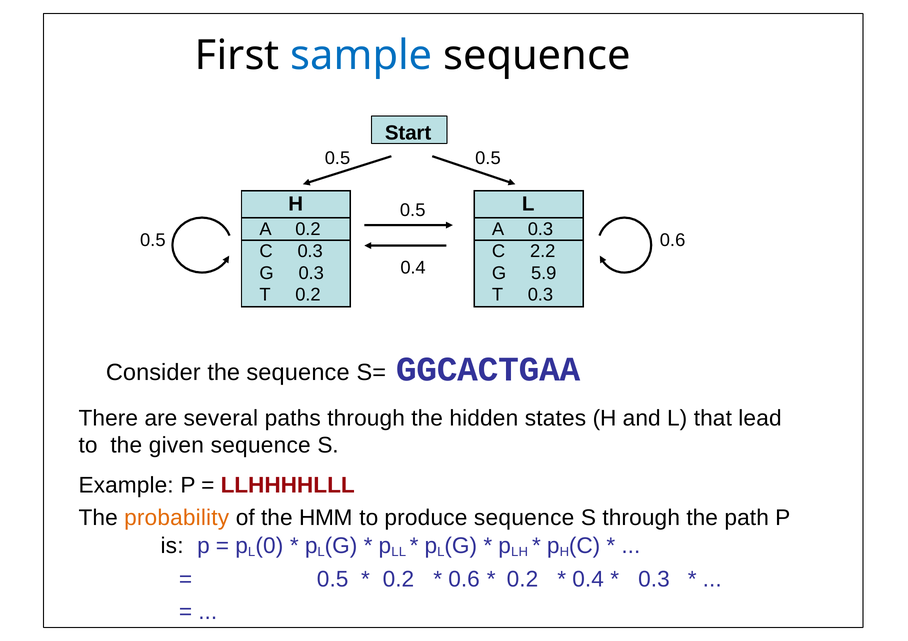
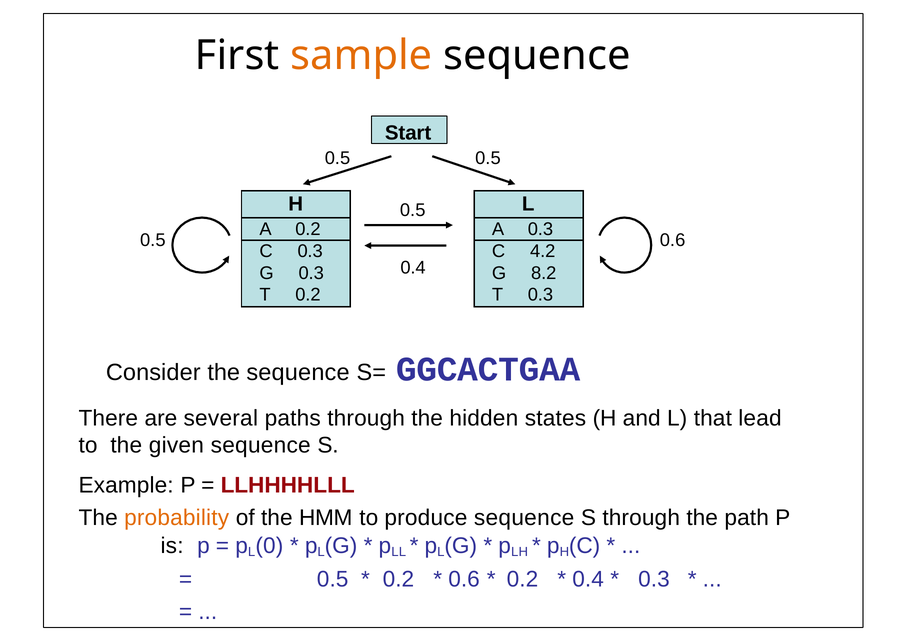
sample colour: blue -> orange (361, 55)
2.2: 2.2 -> 4.2 (543, 252)
5.9: 5.9 -> 8.2 (544, 273)
